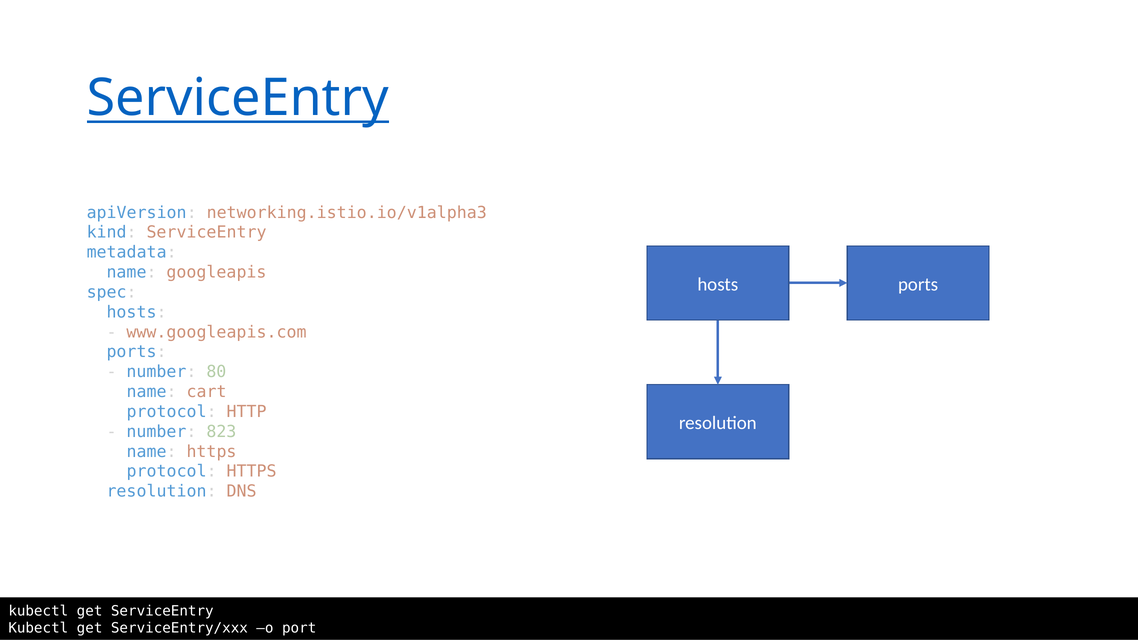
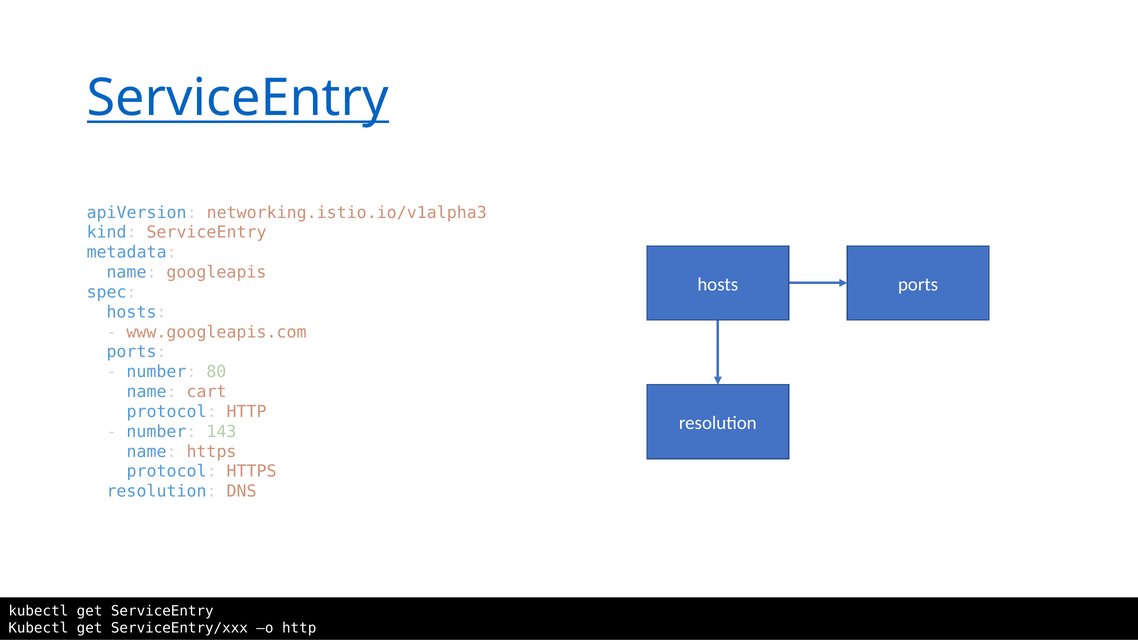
823: 823 -> 143 (221, 432)
o port: port -> http (299, 628)
